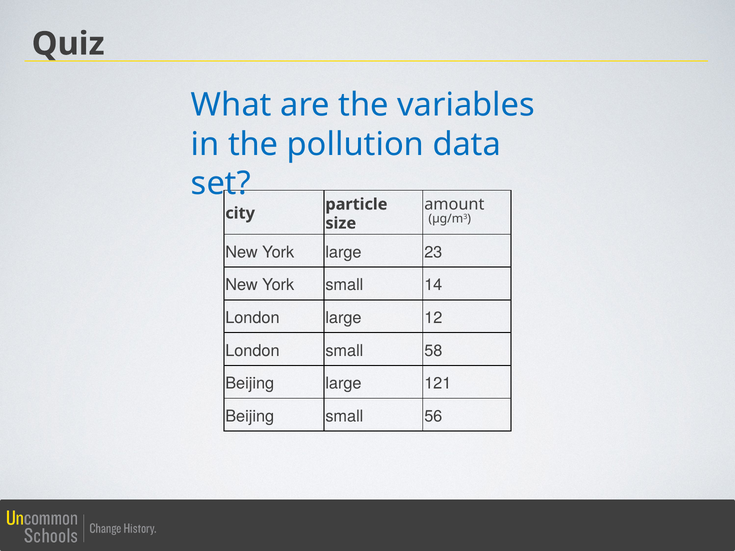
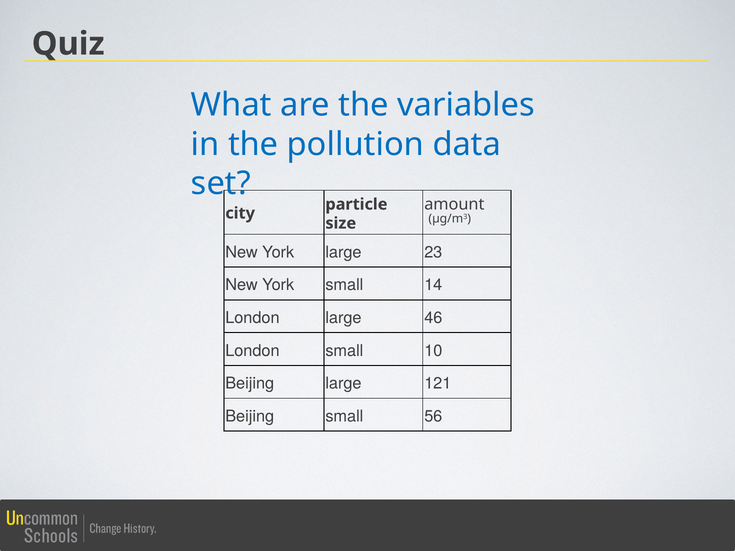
12: 12 -> 46 (433, 318)
58: 58 -> 10 (433, 351)
